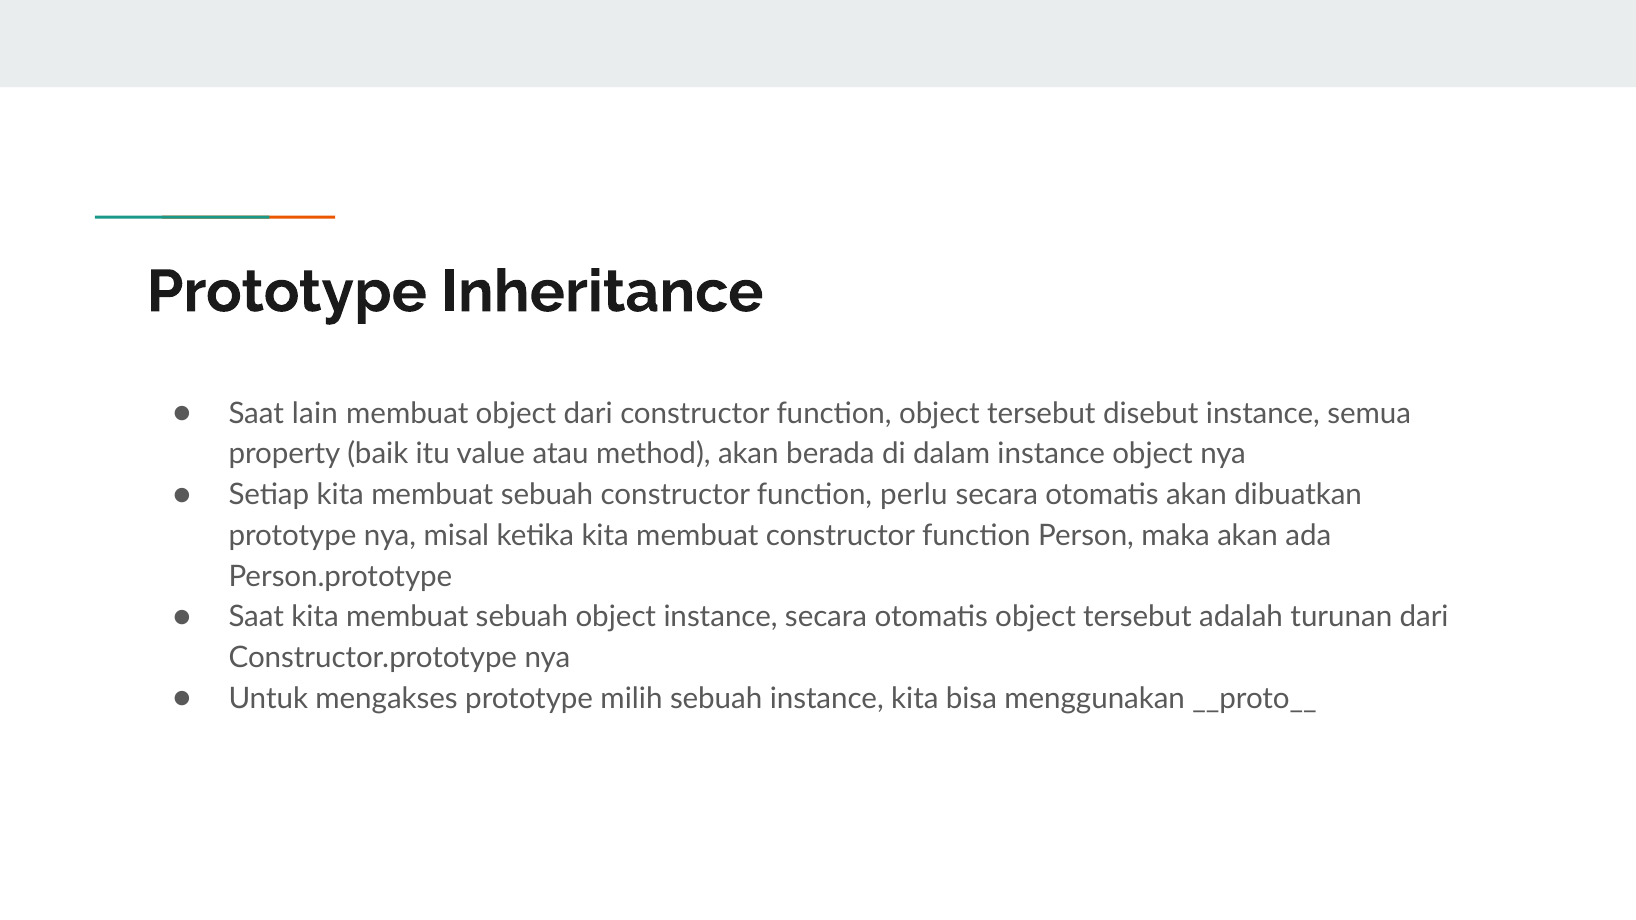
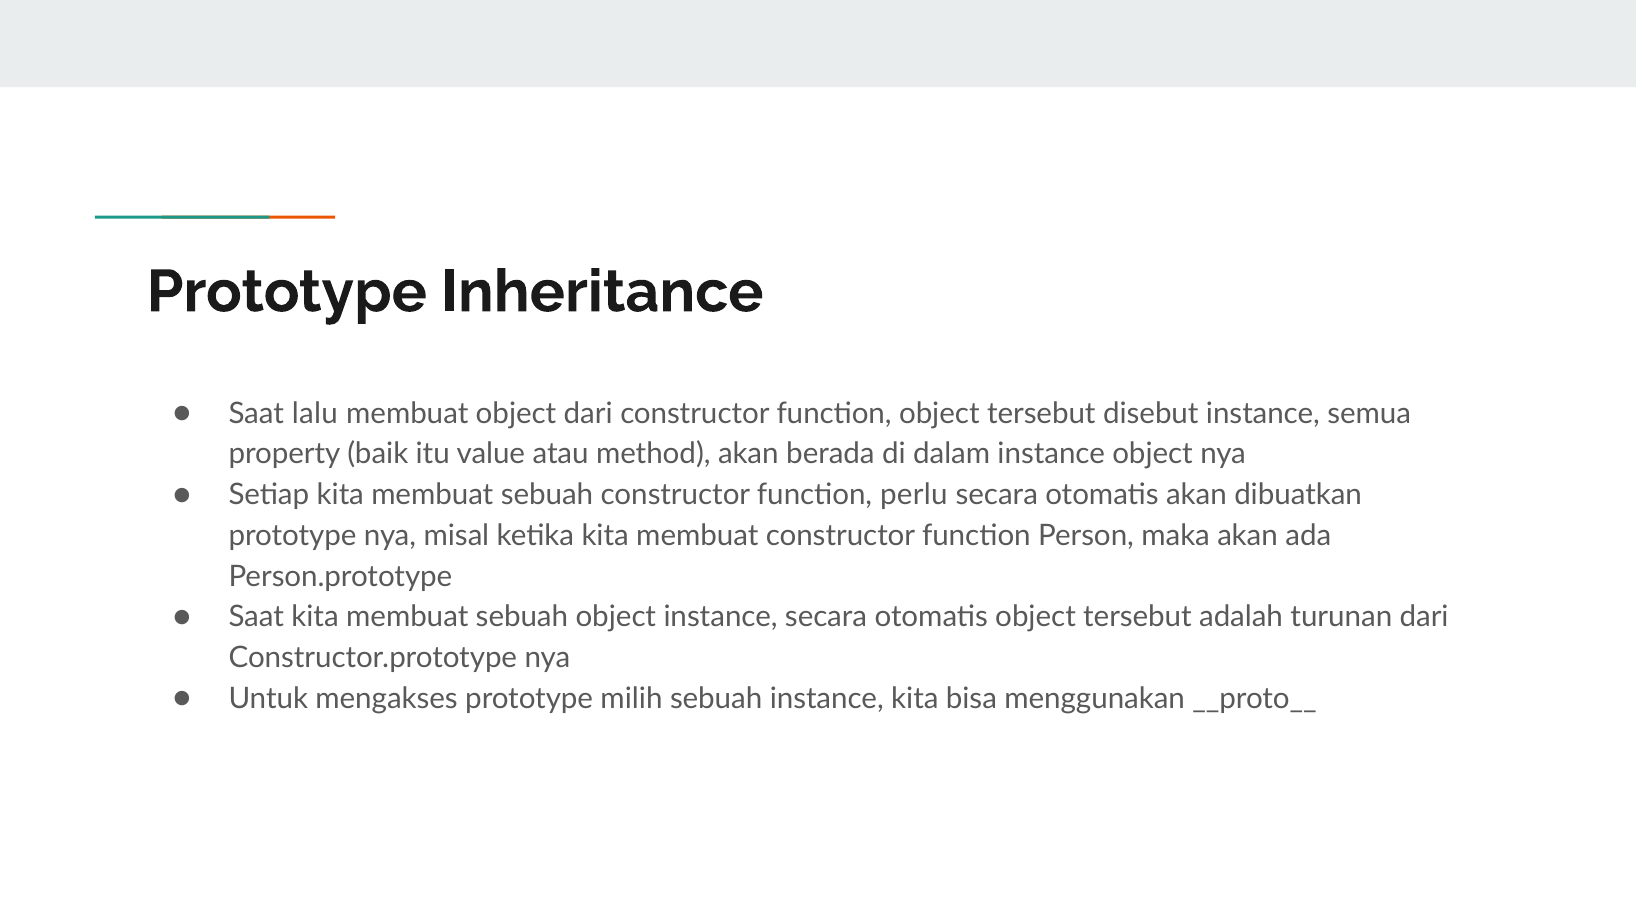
lain: lain -> lalu (315, 413)
